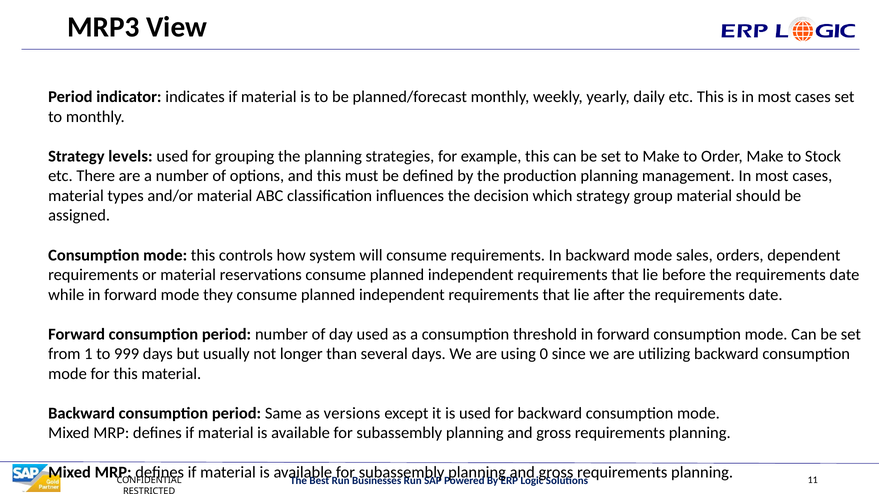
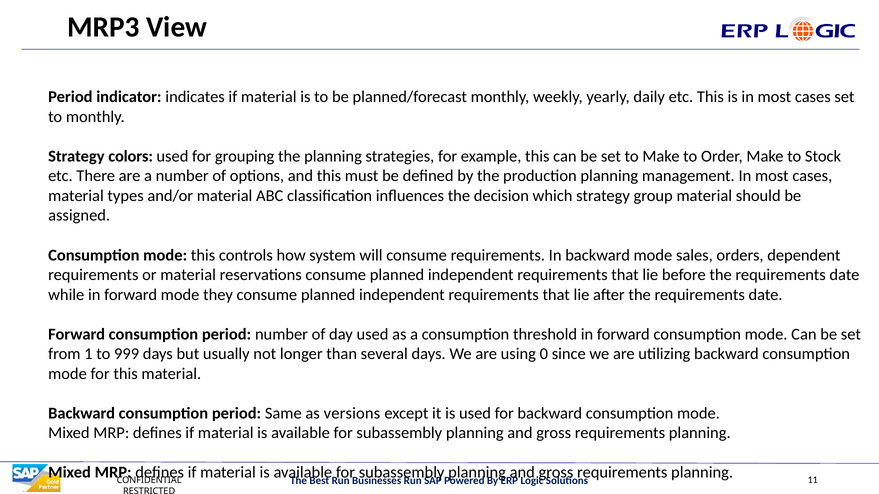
levels: levels -> colors (131, 156)
